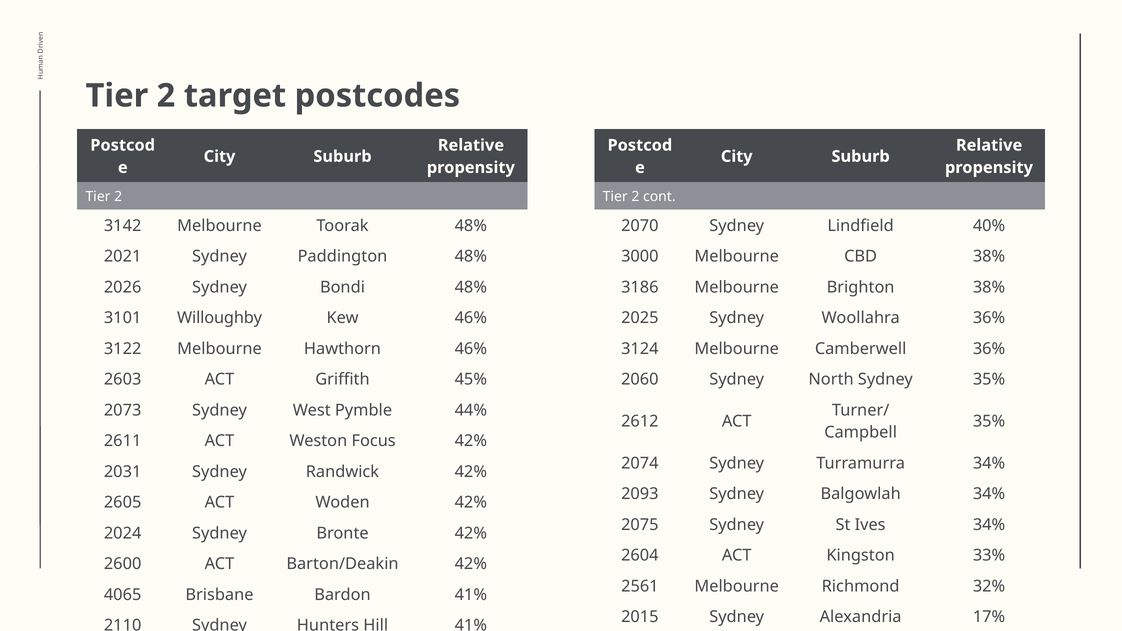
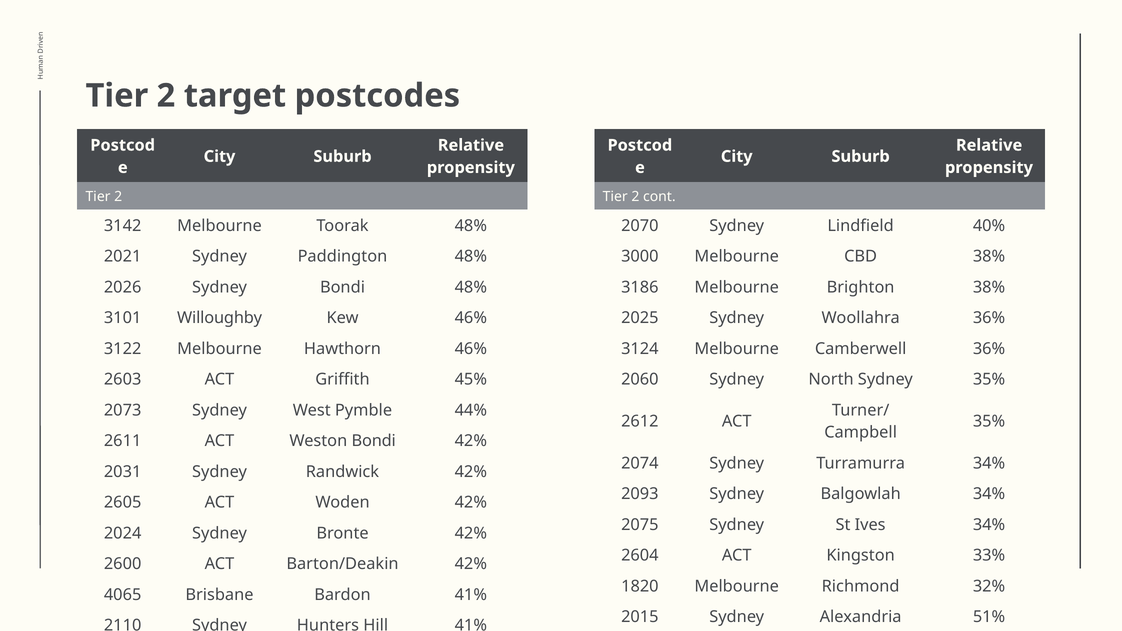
Weston Focus: Focus -> Bondi (374, 441)
2561: 2561 -> 1820 (640, 586)
17%: 17% -> 51% (989, 617)
